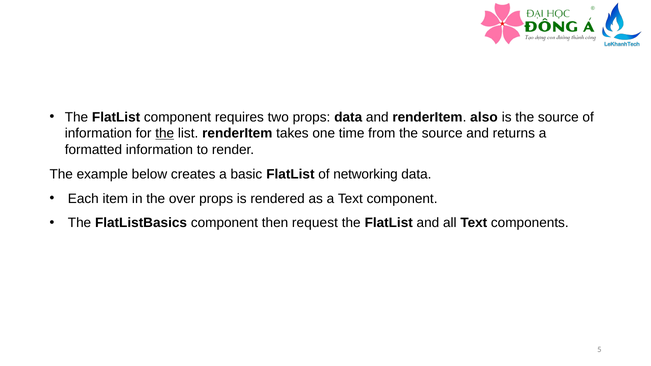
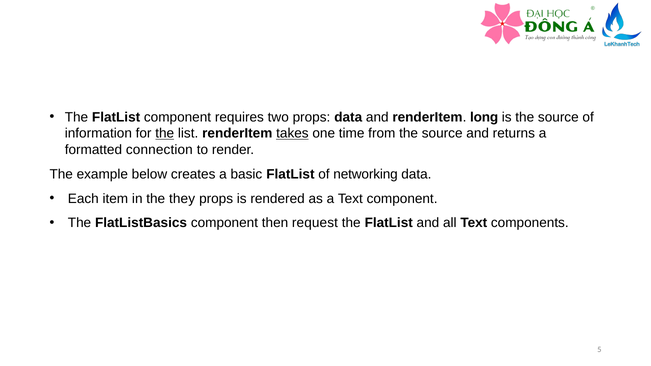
also: also -> long (484, 117)
takes underline: none -> present (292, 133)
formatted information: information -> connection (159, 150)
over: over -> they (182, 199)
